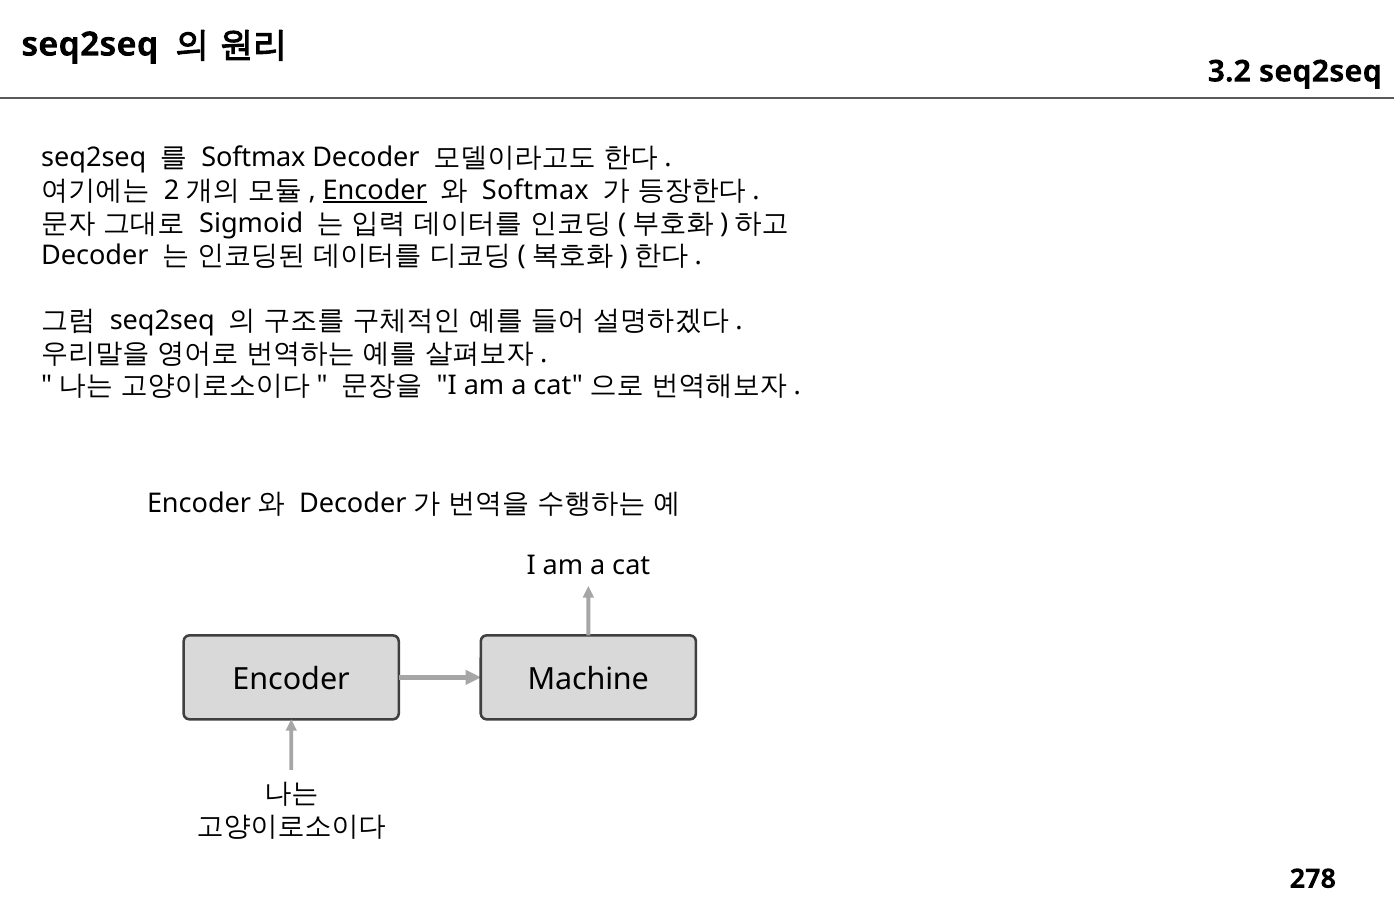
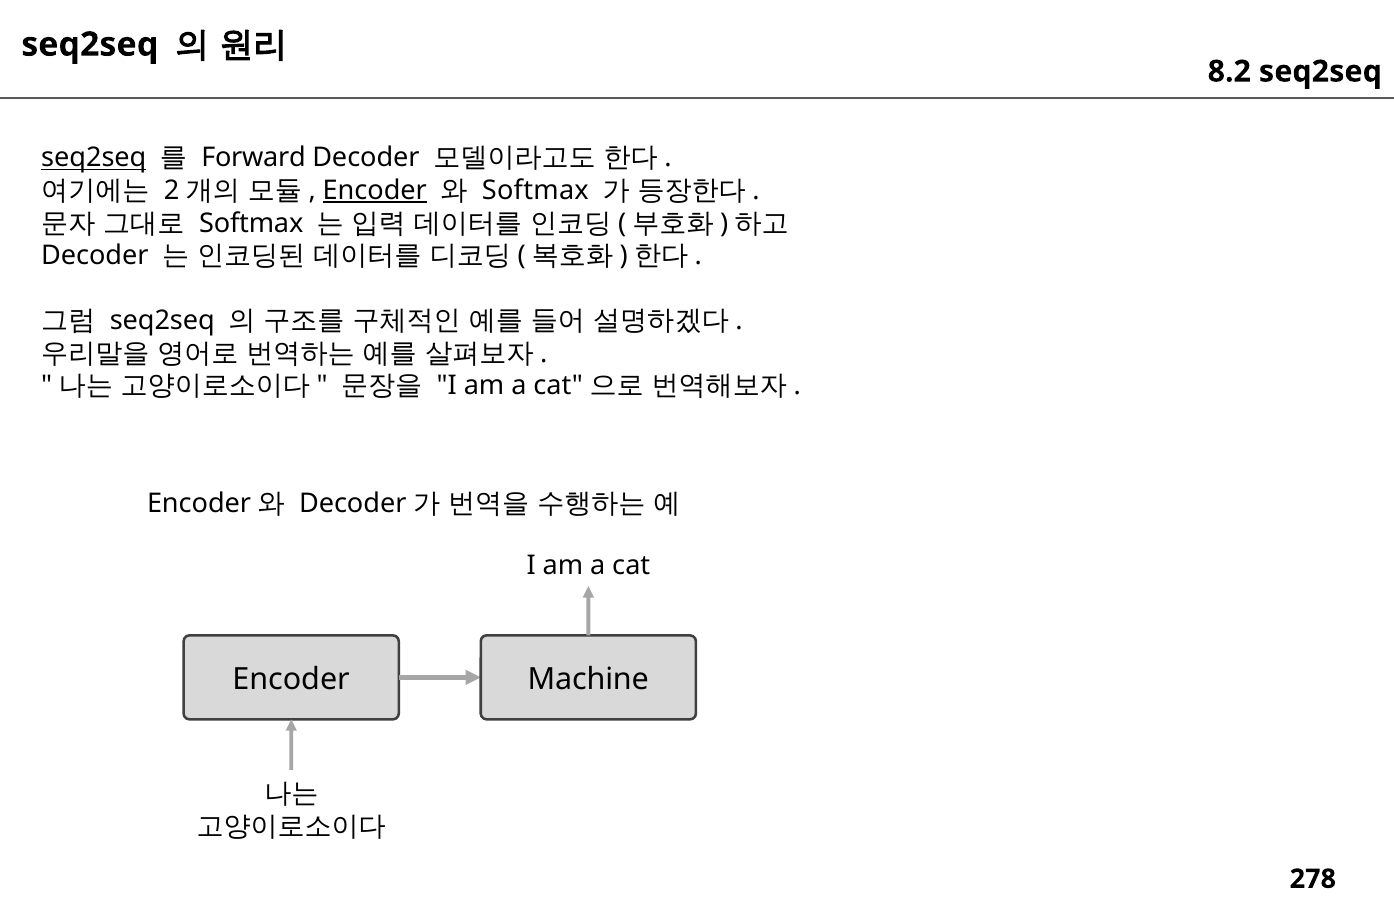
3.2: 3.2 -> 8.2 (1229, 71)
seq2seq underline: none -> present (94, 158)
Softmax: Softmax -> Forward (254, 158)
Sigmoid: Sigmoid -> Softmax (251, 223)
